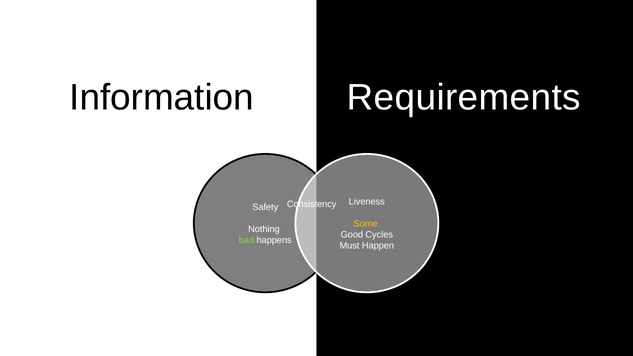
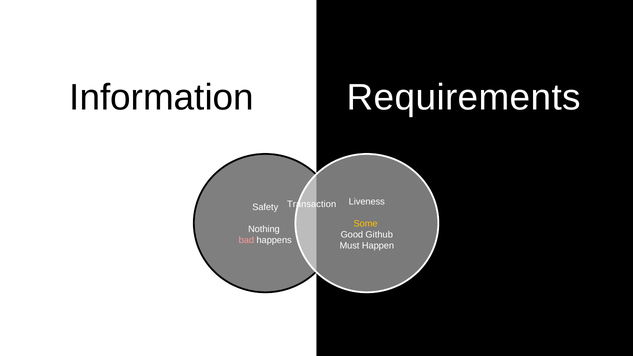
Consistency: Consistency -> Transaction (312, 204)
Cycles: Cycles -> Github (379, 235)
bad colour: light green -> pink (246, 240)
